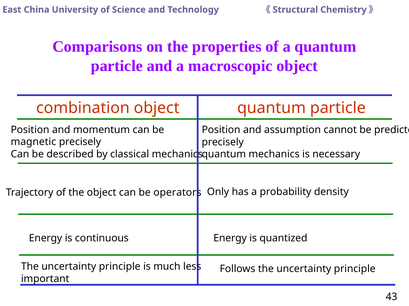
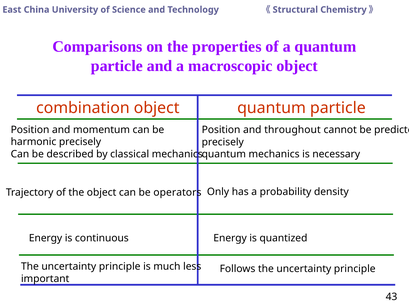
assumption: assumption -> throughout (292, 130)
magnetic: magnetic -> harmonic (34, 142)
